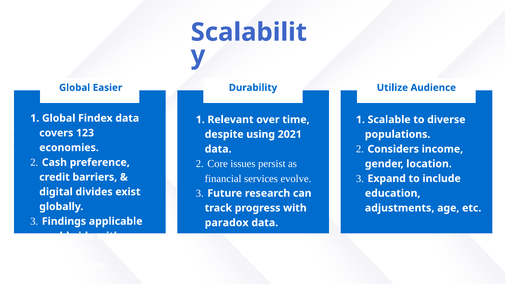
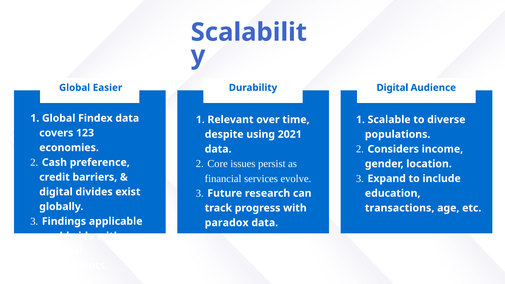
Durability Utilize: Utilize -> Digital (392, 88)
adjustments: adjustments -> transactions (400, 208)
